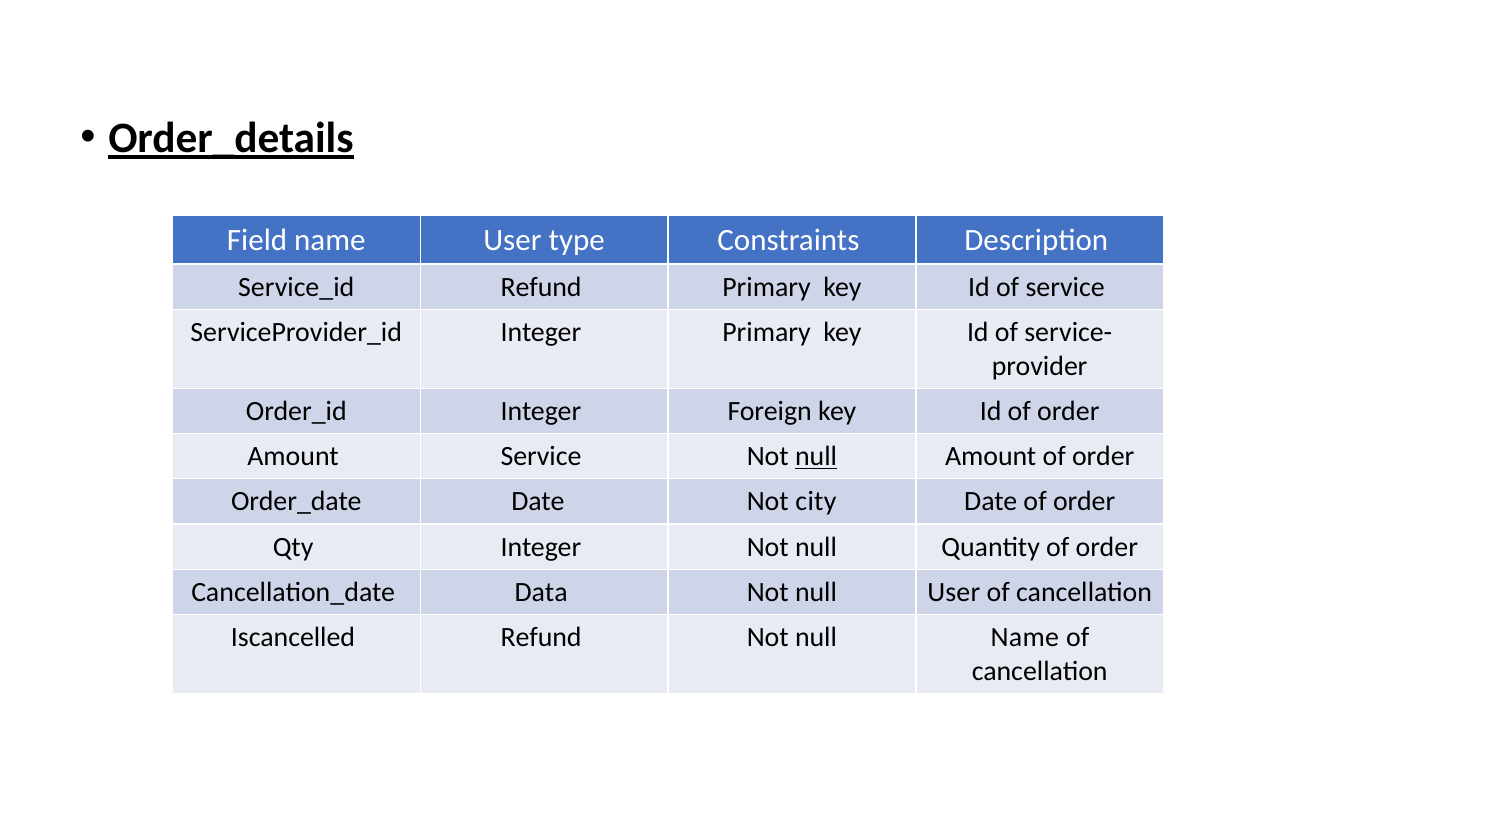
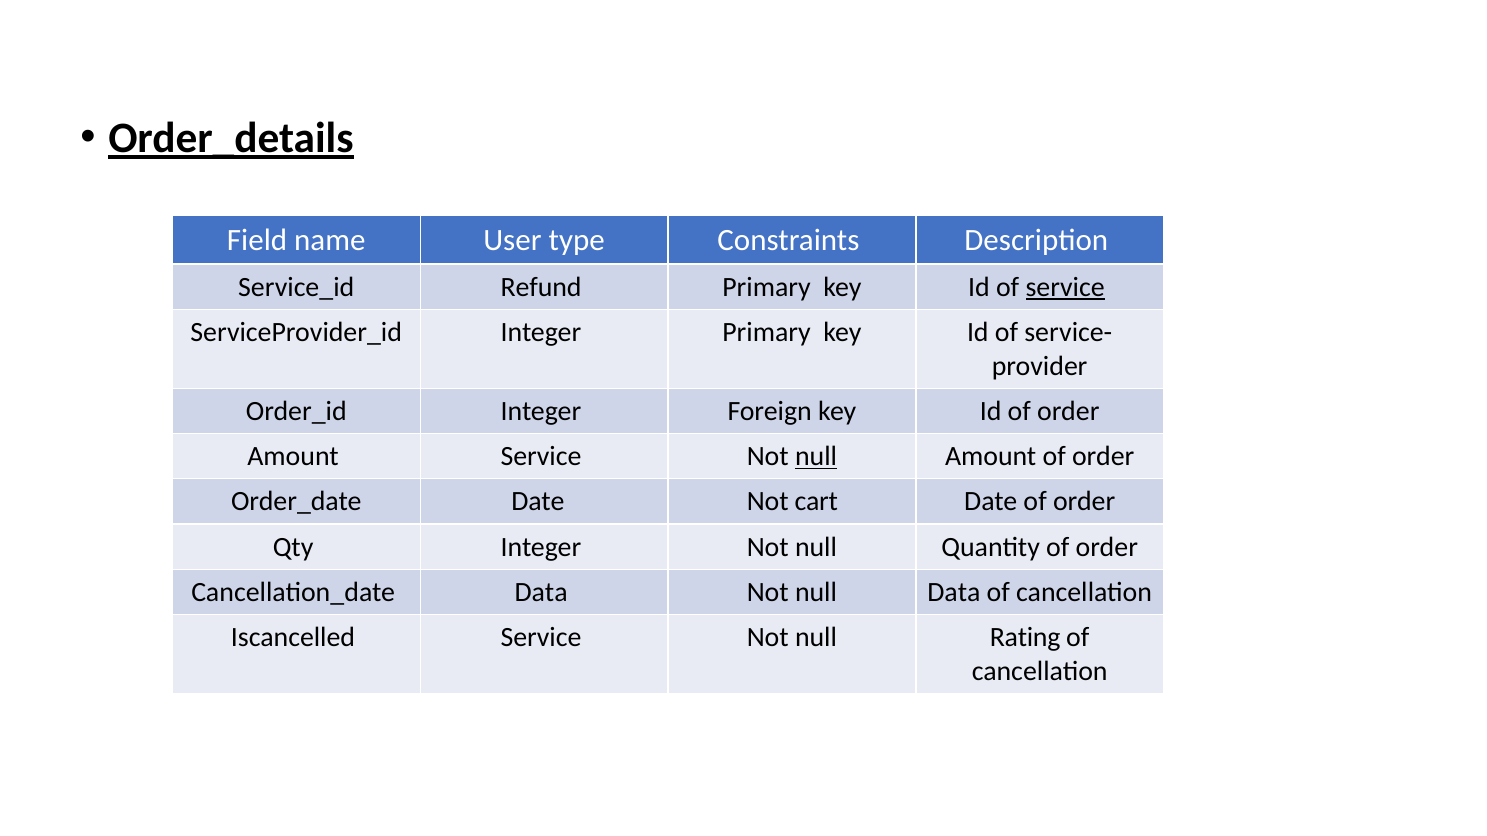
service underline: none -> present (1065, 287)
city: city -> cart (816, 502)
null User: User -> Data (954, 592)
Iscancelled Refund: Refund -> Service (541, 638)
null Name: Name -> Rating (1025, 638)
